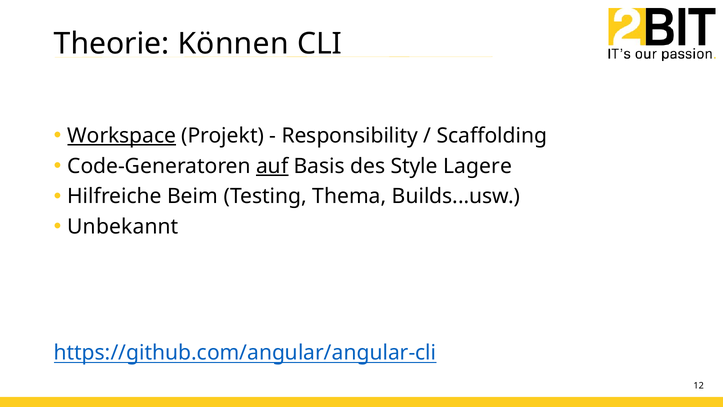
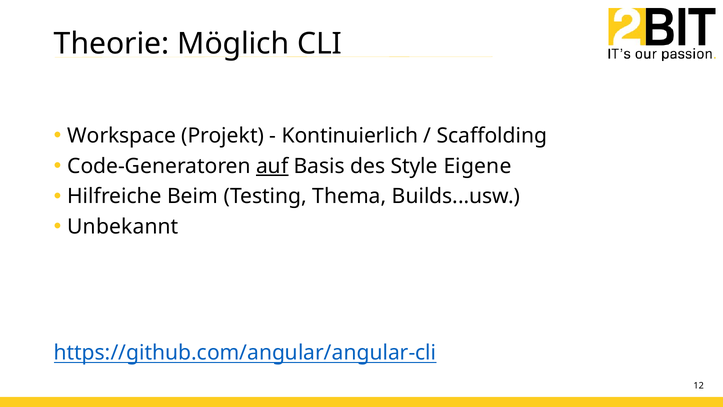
Können: Können -> Möglich (233, 44)
Workspace underline: present -> none (122, 136)
Responsibility: Responsibility -> Kontinuierlich (350, 136)
Lagere: Lagere -> Eigene (478, 166)
